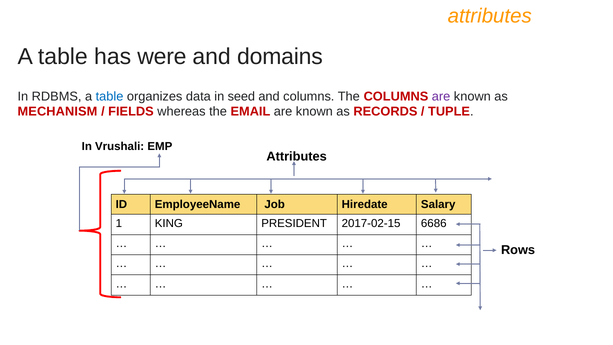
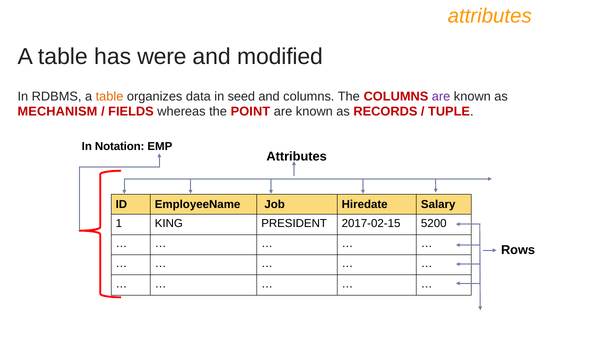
domains: domains -> modified (280, 57)
table colour: blue -> orange (110, 96)
EMAIL: EMAIL -> POINT (250, 112)
Vrushali: Vrushali -> Notation (120, 146)
6686: 6686 -> 5200 (434, 223)
